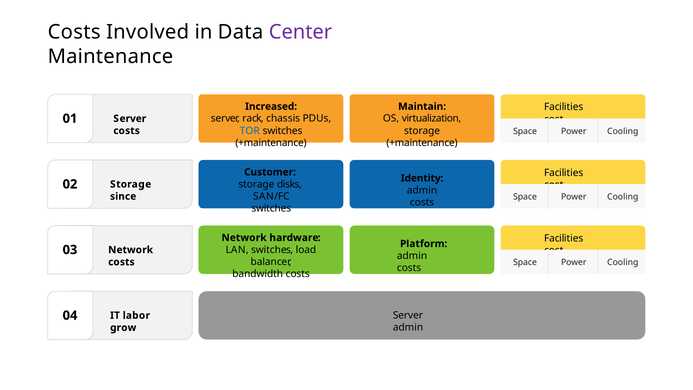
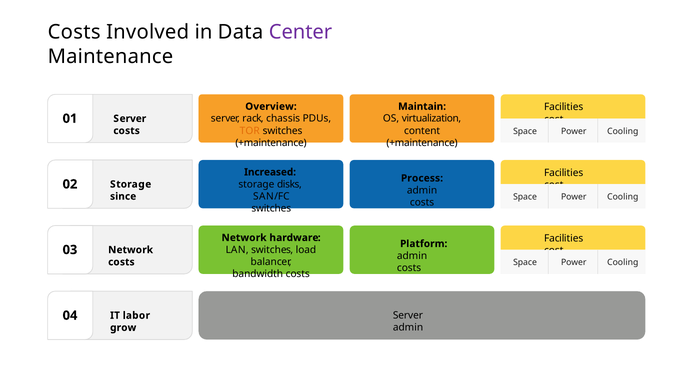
Increased: Increased -> Overview (271, 106)
TOR colour: blue -> orange (250, 131)
storage: storage -> content (422, 131)
Customer: Customer -> Increased (270, 172)
Identity: Identity -> Process (422, 178)
